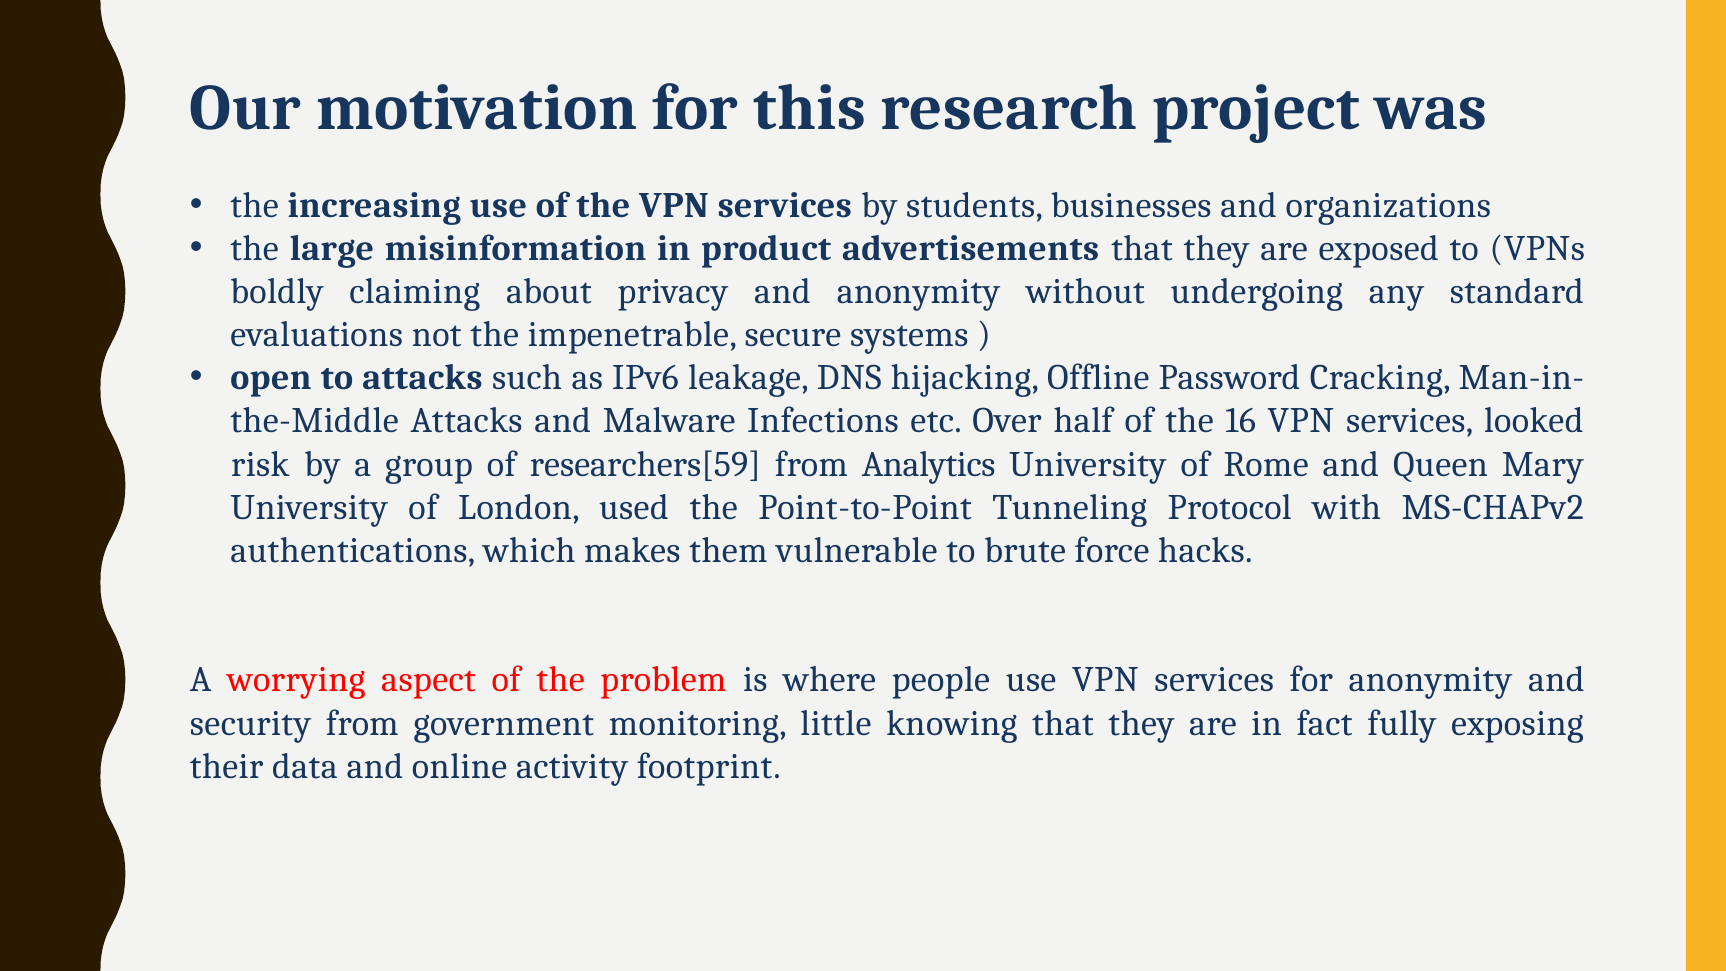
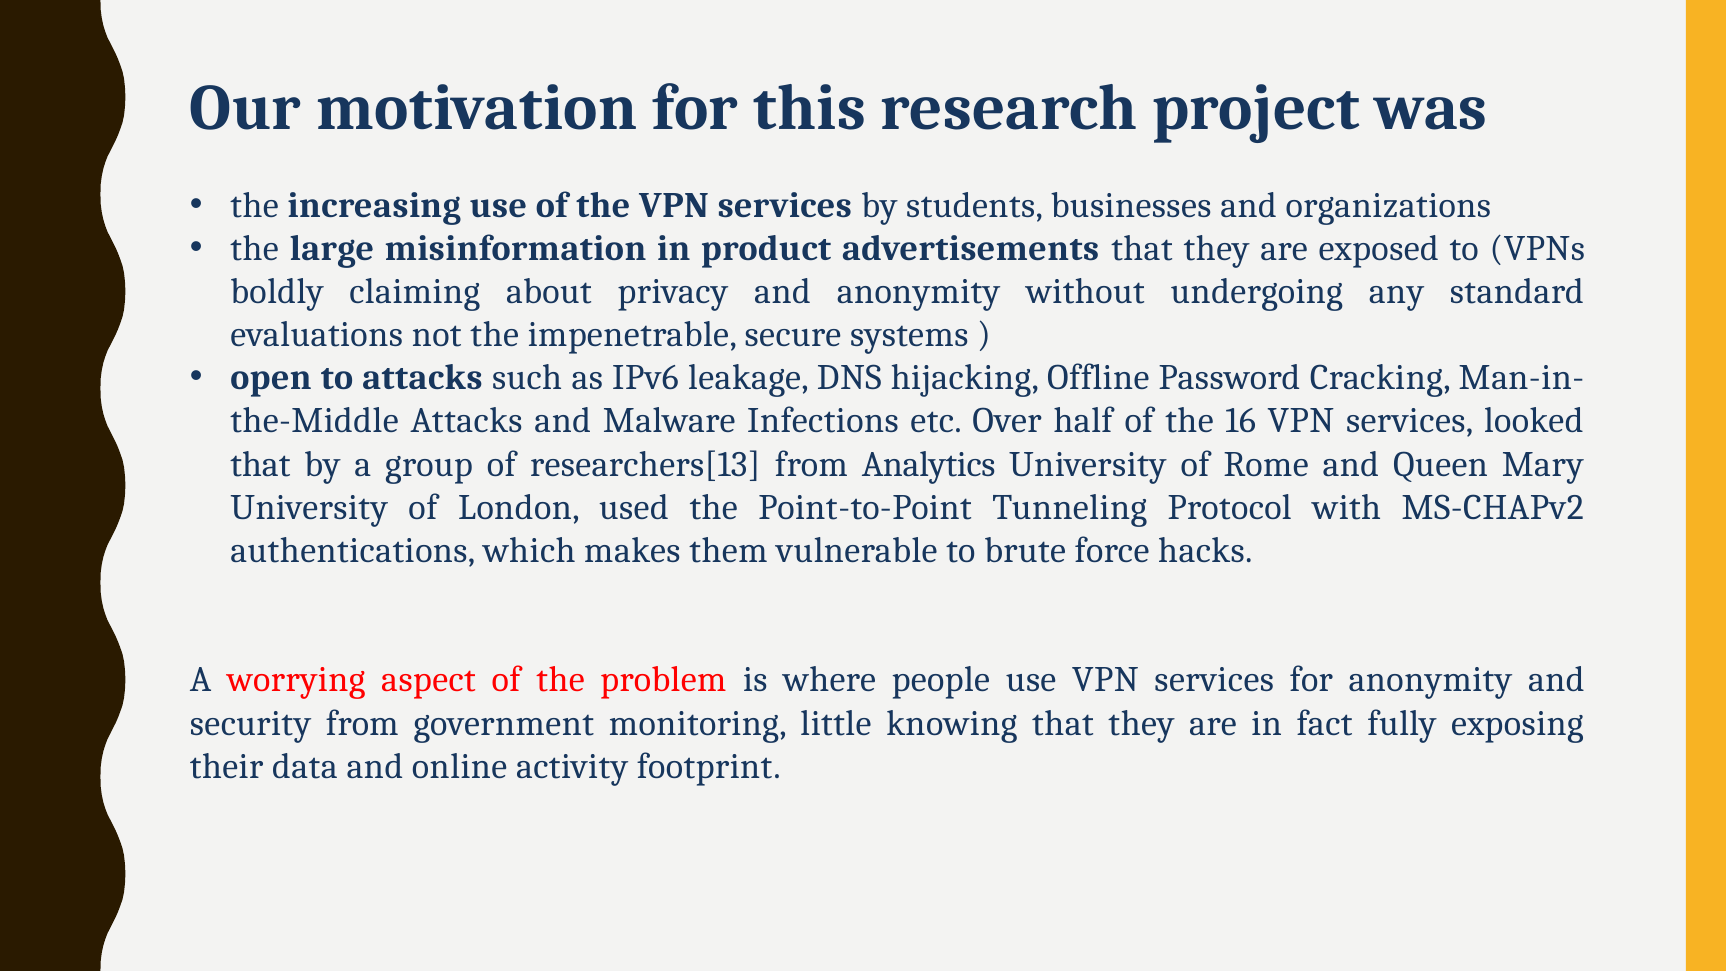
risk: risk -> that (260, 464)
researchers[59: researchers[59 -> researchers[13 (645, 464)
